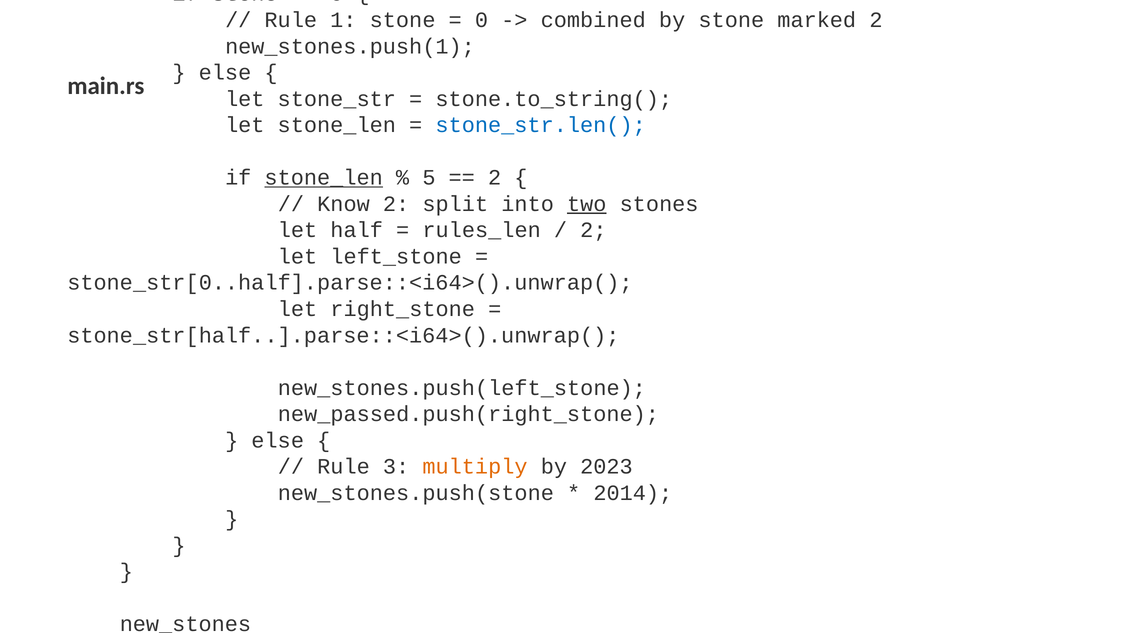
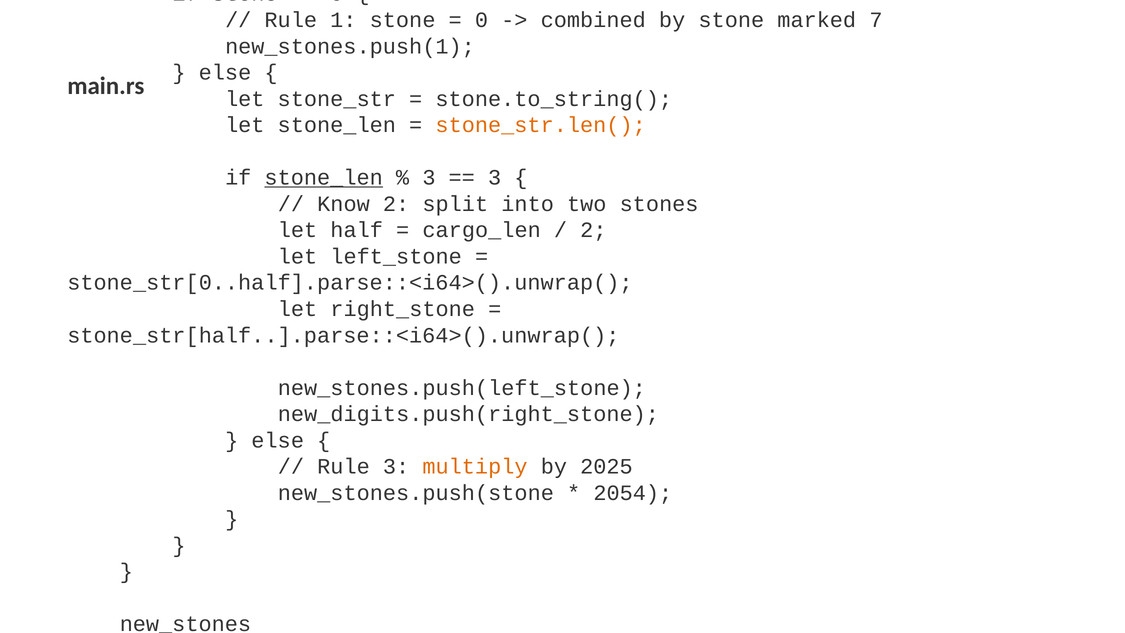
marked 2: 2 -> 7 (876, 20)
stone_str.len( colour: blue -> orange (541, 125)
5: 5 -> 3 (429, 178)
2: 2 -> 3 (495, 178)
two underline: present -> none (587, 204)
rules_len: rules_len -> cargo_len (482, 230)
new_passed.push(right_stone: new_passed.push(right_stone -> new_digits.push(right_stone (468, 414)
2023: 2023 -> 2025 (606, 467)
2014: 2014 -> 2054 (633, 493)
